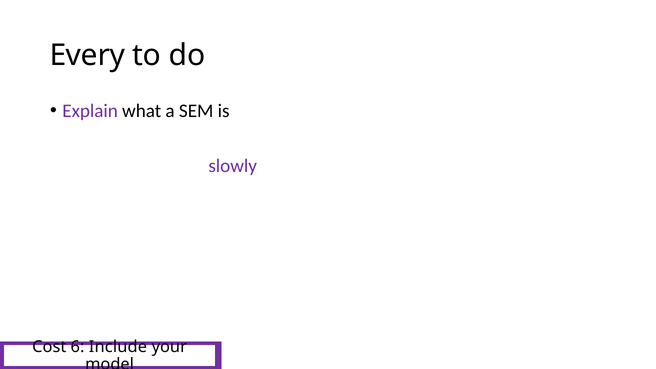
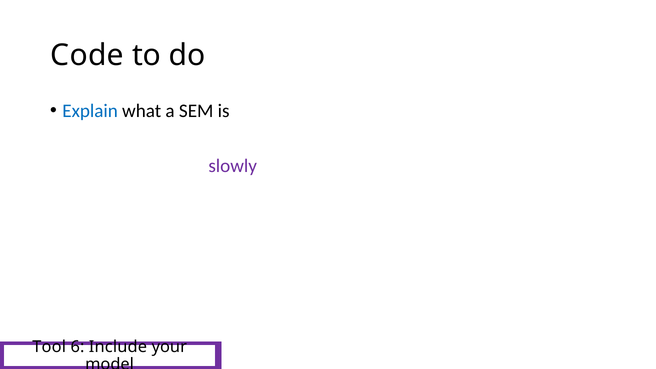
Every: Every -> Code (87, 55)
Explain colour: purple -> blue (90, 111)
Cost: Cost -> Tool (49, 347)
